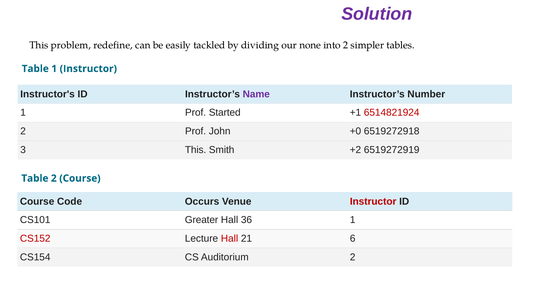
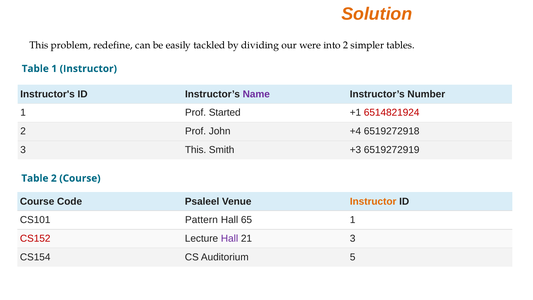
Solution colour: purple -> orange (377, 14)
none: none -> were (310, 45)
+0: +0 -> +4 (355, 131)
+2: +2 -> +3 (355, 150)
Occurs: Occurs -> Psaleel (202, 201)
Instructor colour: red -> orange (373, 201)
Greater: Greater -> Pattern (201, 220)
36: 36 -> 65 (246, 220)
Hall colour: red -> purple (230, 238)
21 6: 6 -> 3 (353, 238)
Auditorium 2: 2 -> 5 (353, 257)
